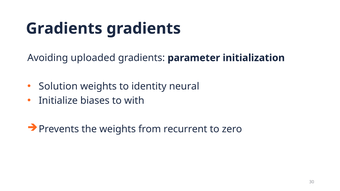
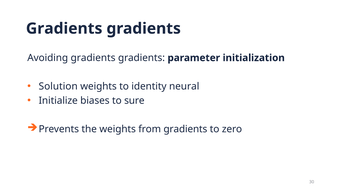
Avoiding uploaded: uploaded -> gradients (93, 58)
with: with -> sure (134, 101)
from recurrent: recurrent -> gradients (185, 129)
